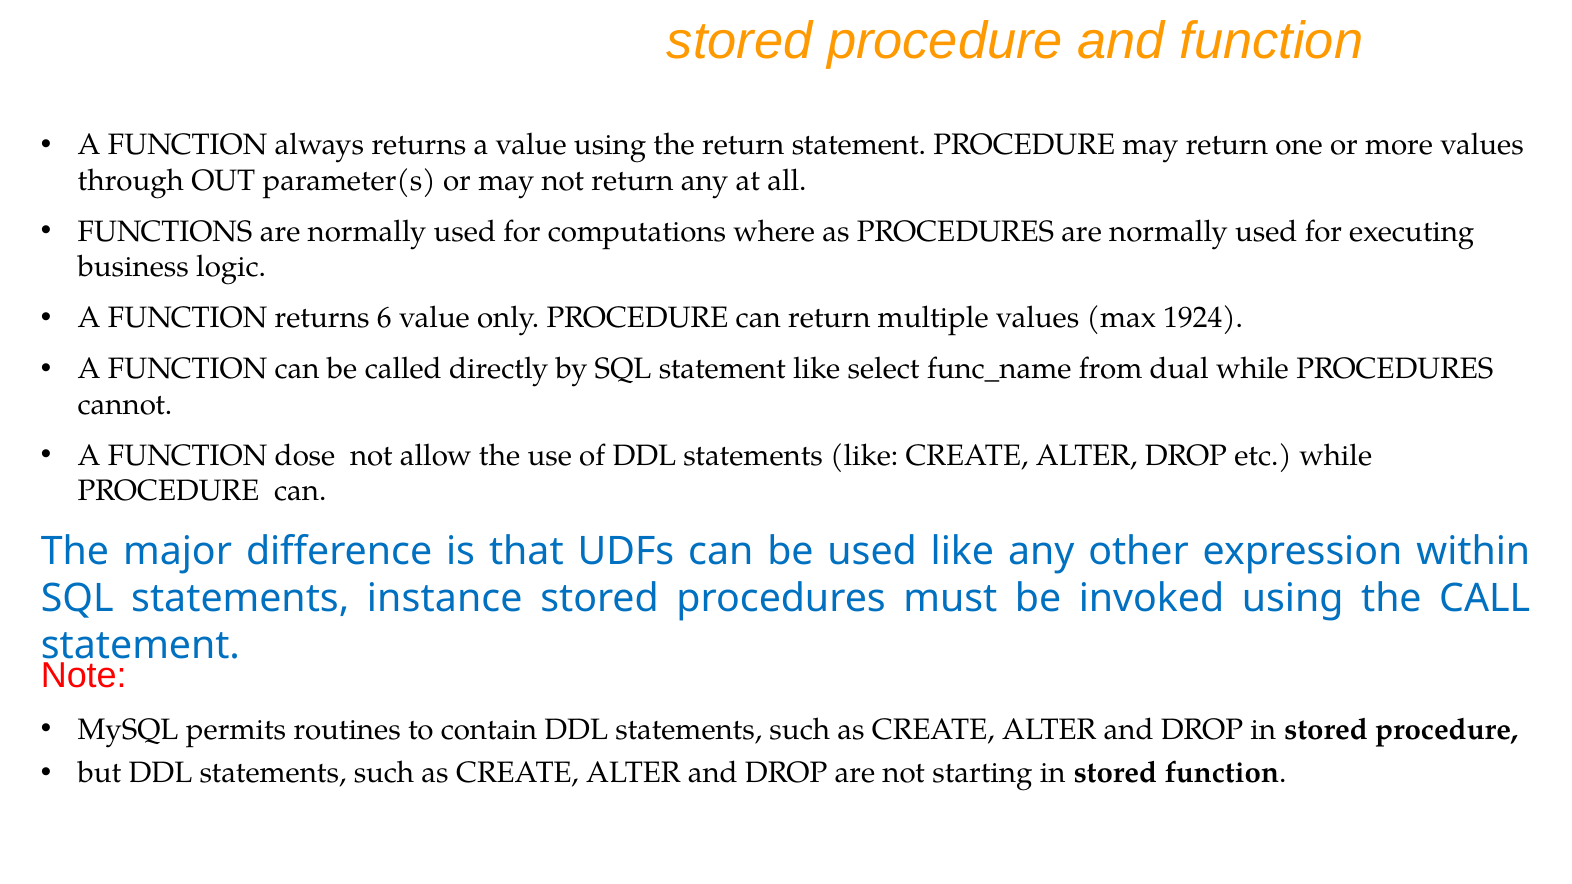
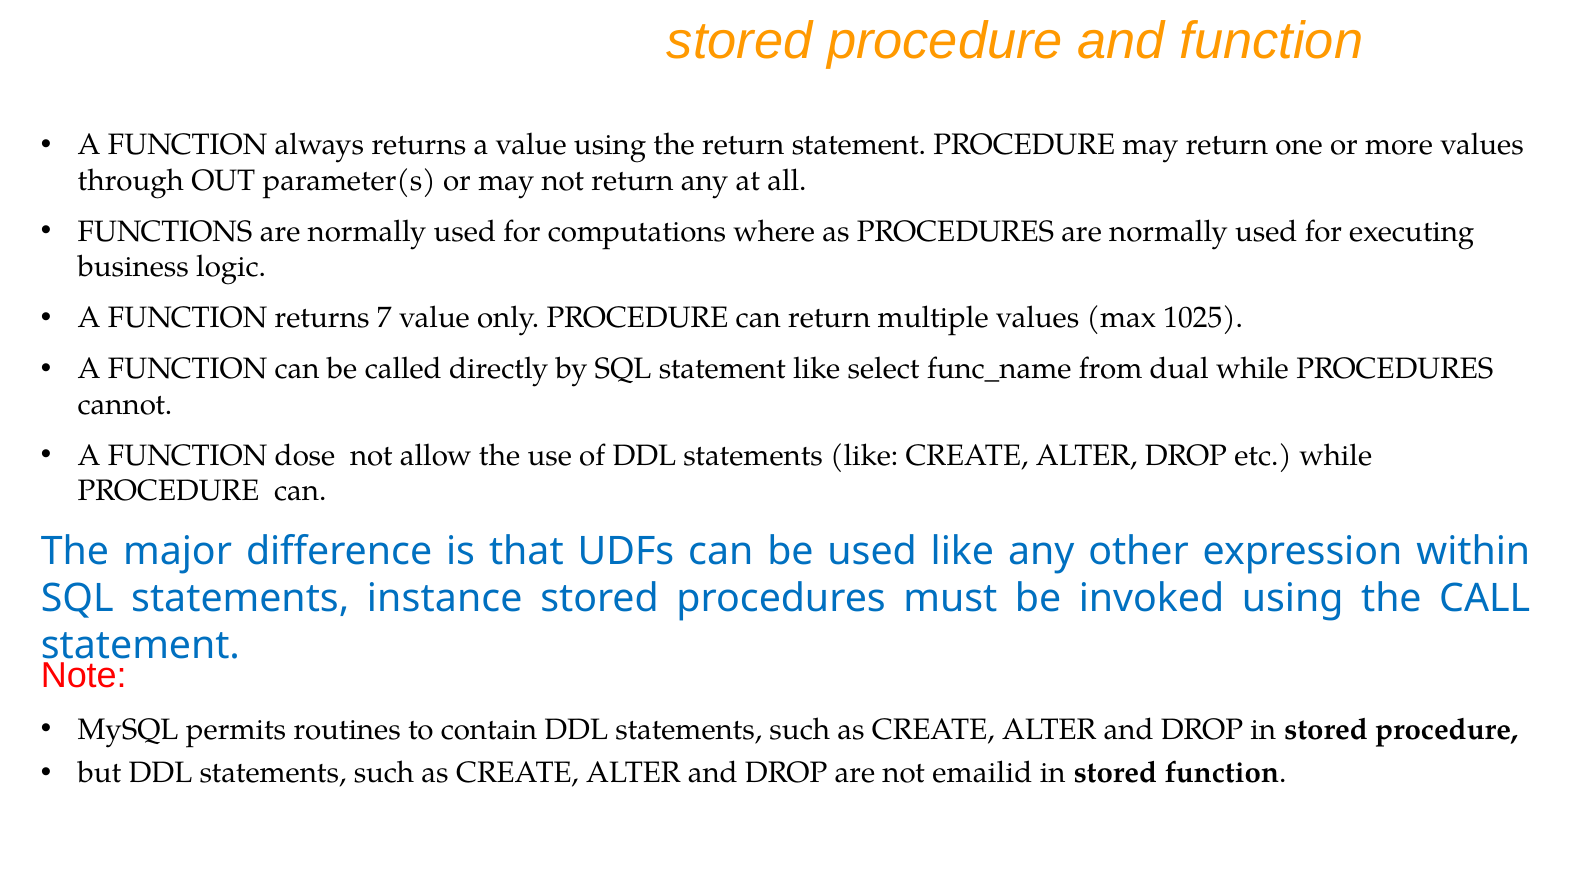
6: 6 -> 7 (384, 318)
1924: 1924 -> 1025 (1203, 318)
starting: starting -> emailid (982, 773)
